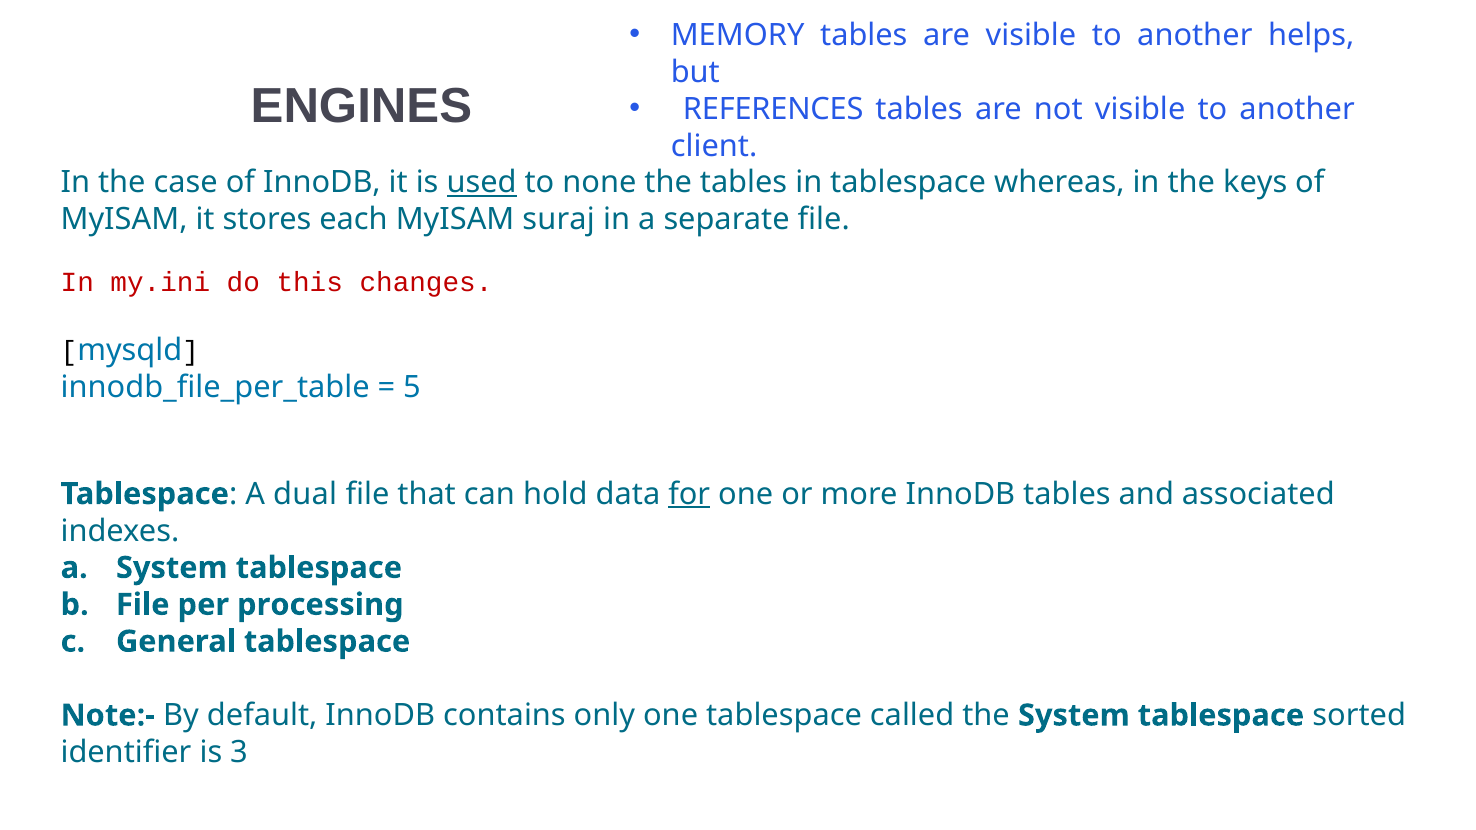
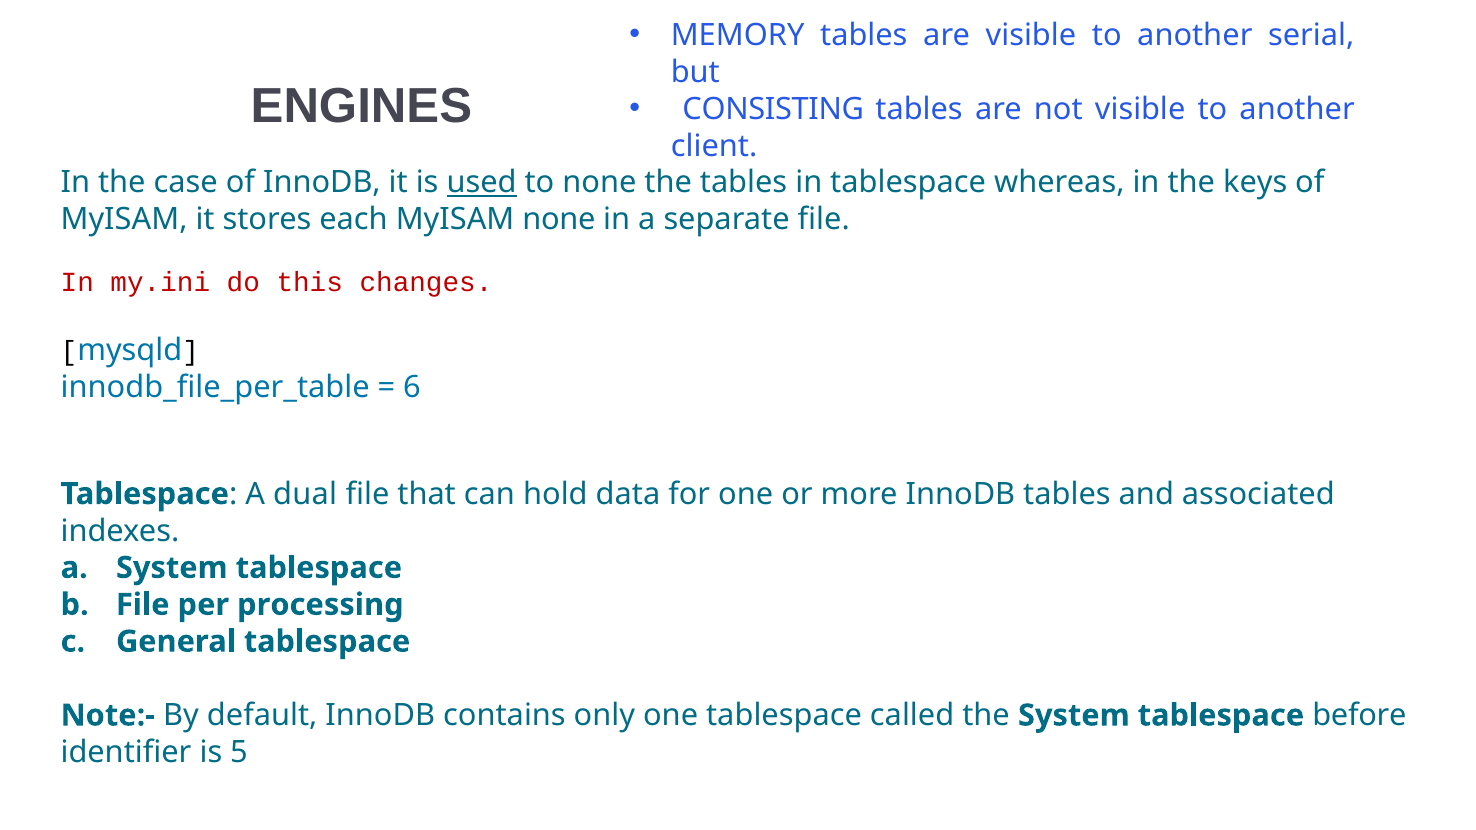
helps: helps -> serial (1311, 35)
REFERENCES: REFERENCES -> CONSISTING (773, 109)
MyISAM suraj: suraj -> none (559, 220)
5: 5 -> 6 (412, 388)
for underline: present -> none (689, 494)
sorted: sorted -> before (1359, 716)
3: 3 -> 5 (239, 752)
